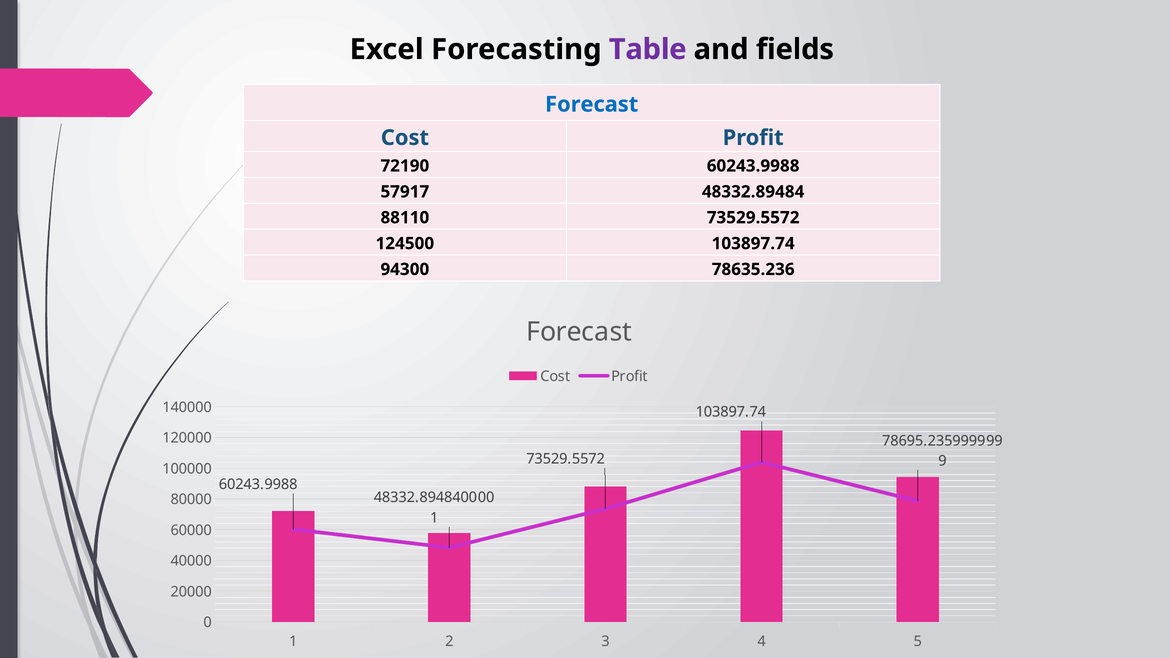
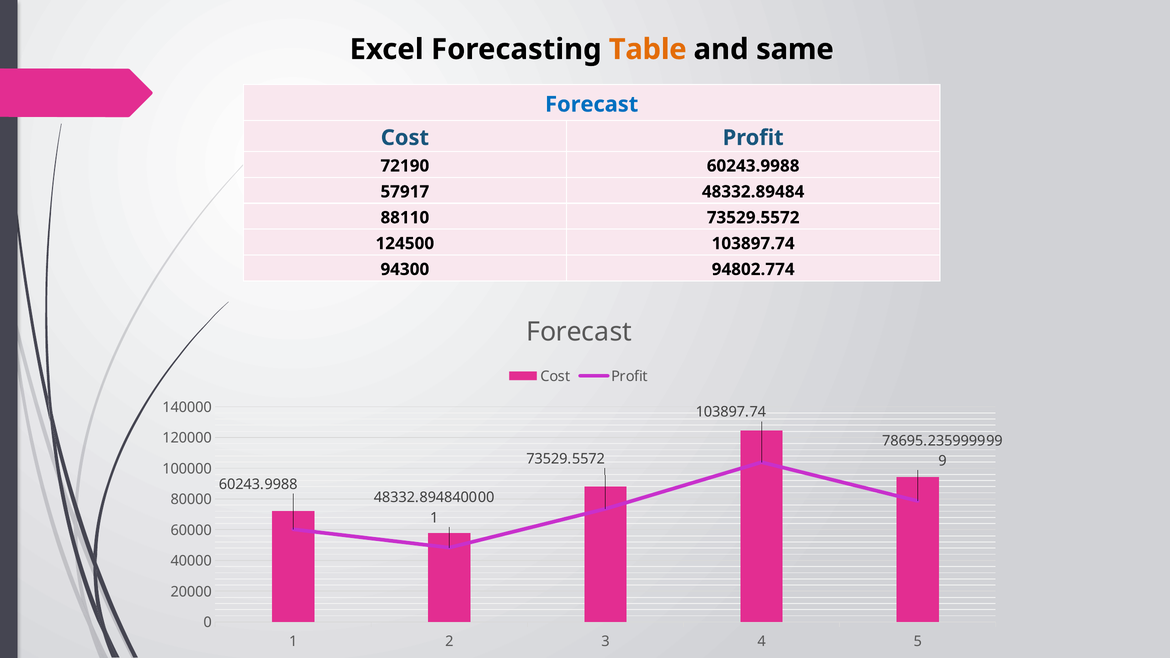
Table colour: purple -> orange (648, 49)
fields: fields -> same (795, 49)
78635.236: 78635.236 -> 94802.774 (753, 269)
